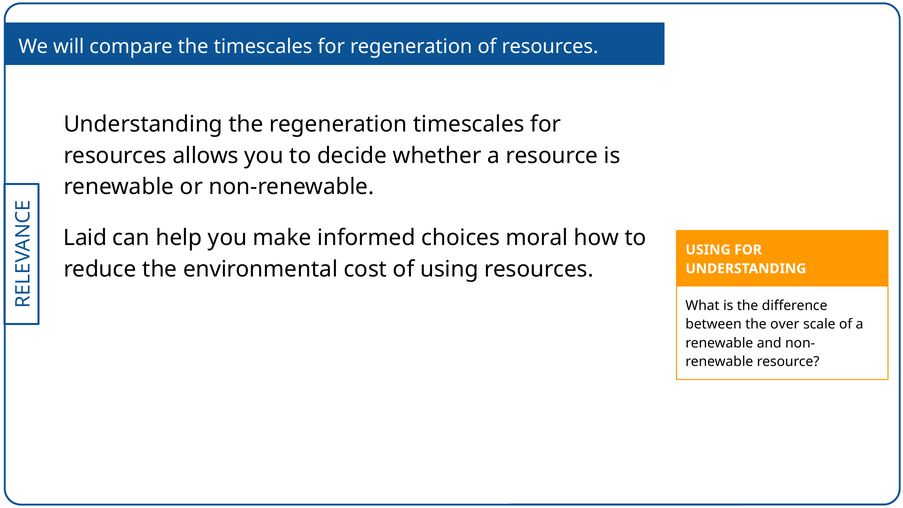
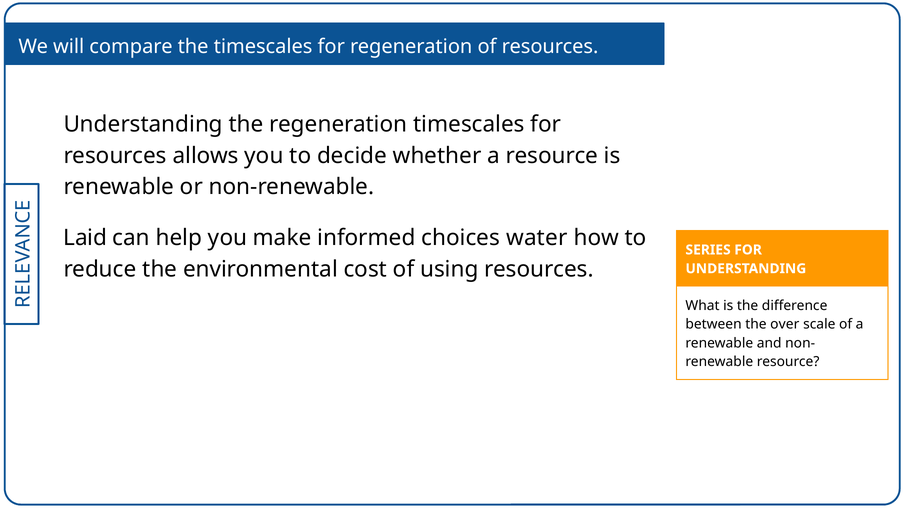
moral: moral -> water (537, 238)
USING: USING -> SERIES (708, 250)
